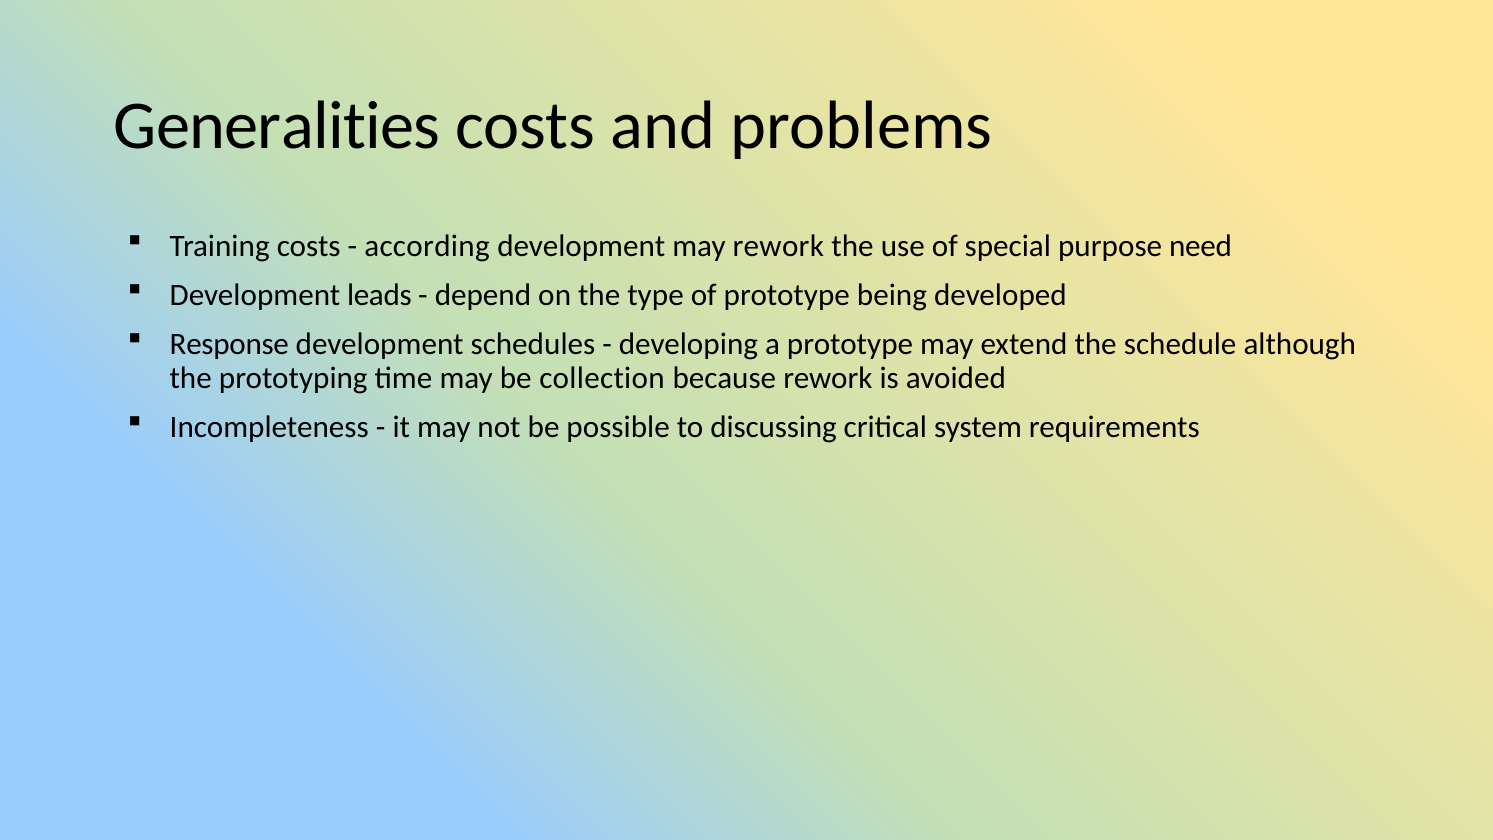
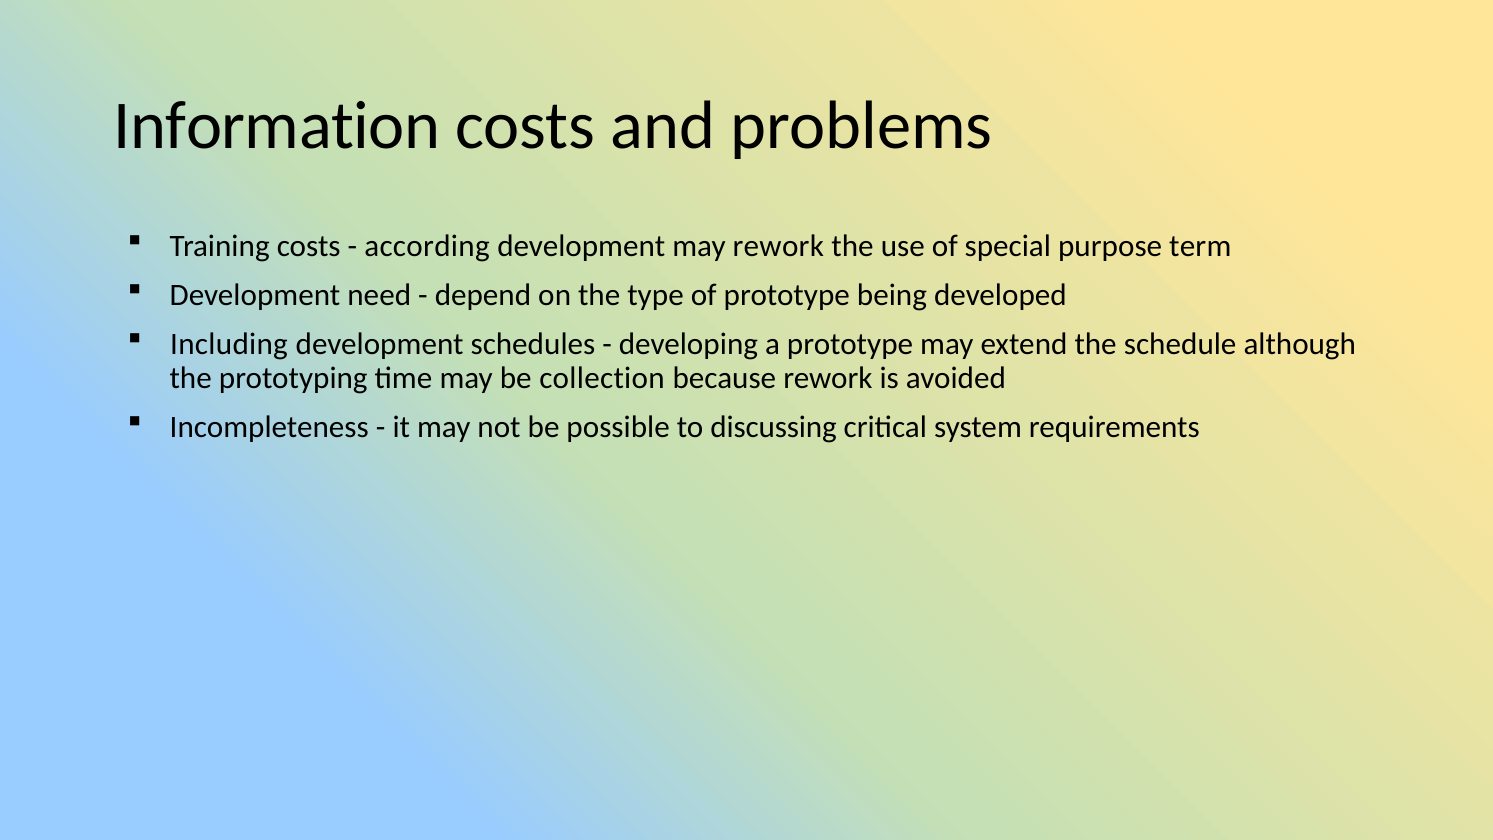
Generalities: Generalities -> Information (277, 125)
need: need -> term (1200, 246)
leads: leads -> need (379, 295)
Response: Response -> Including (229, 344)
